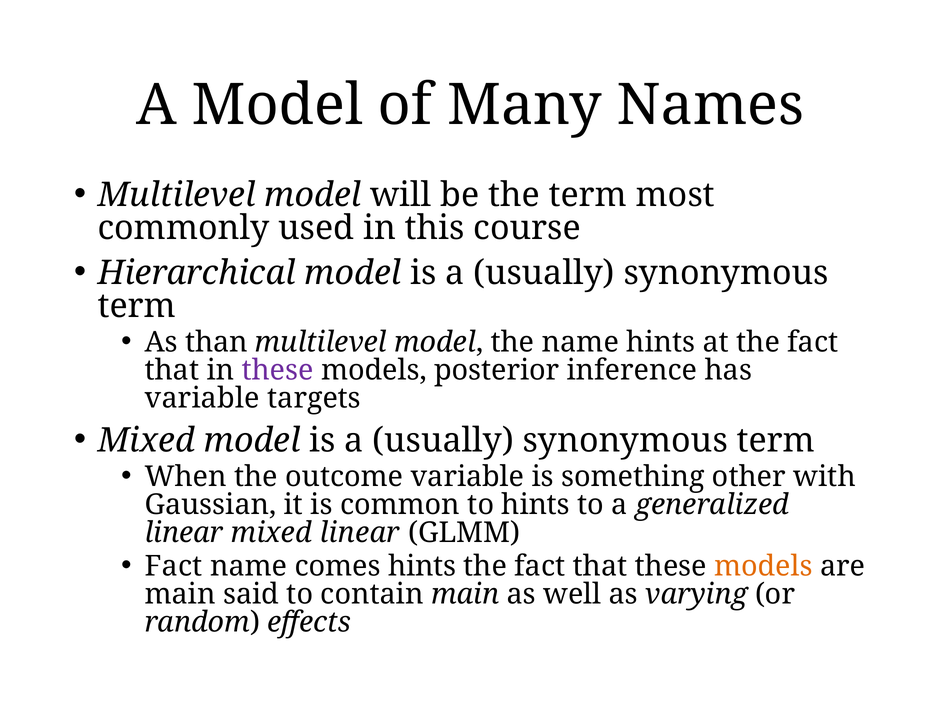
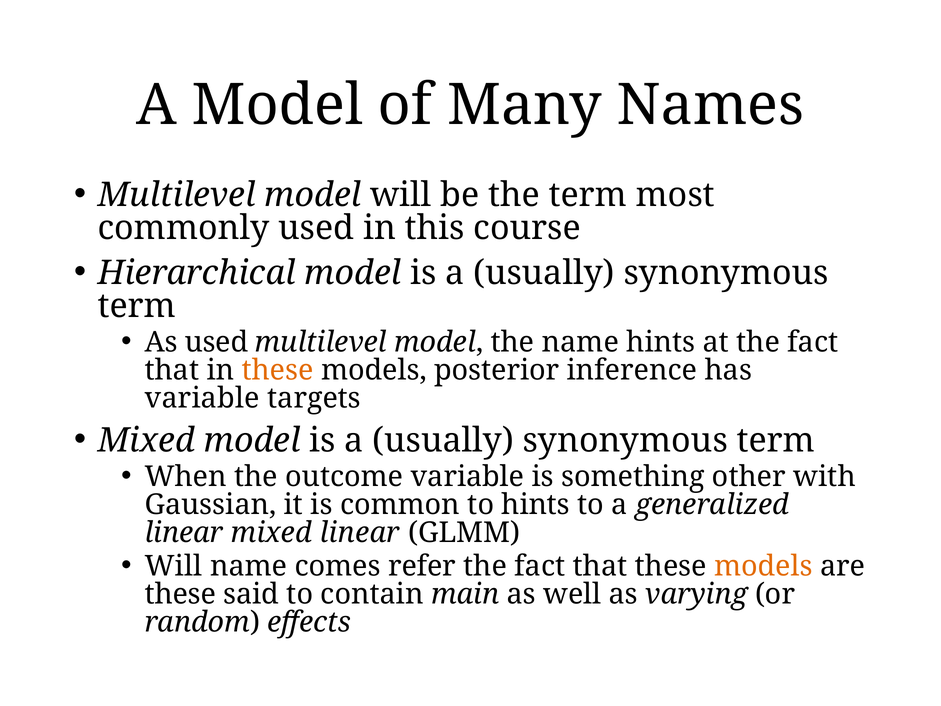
As than: than -> used (216, 342)
these colour: purple -> orange (278, 370)
Fact: Fact -> Will (174, 566)
comes hints: hints -> refer (422, 566)
main: main -> these (180, 594)
